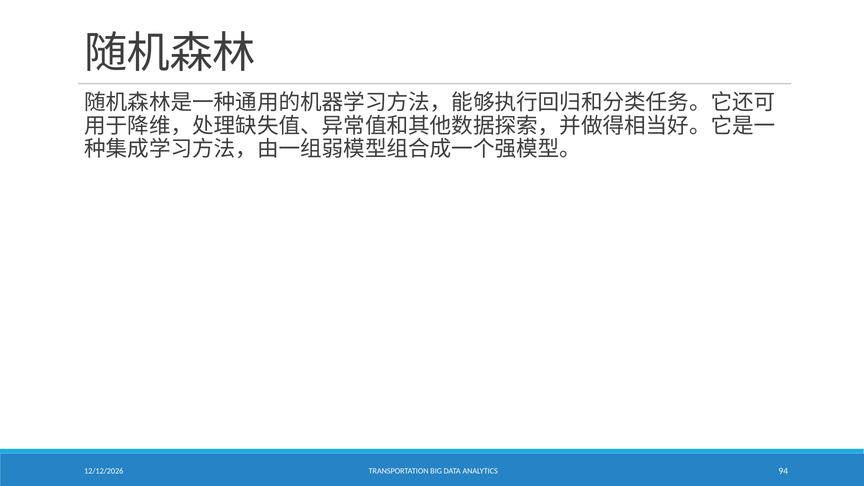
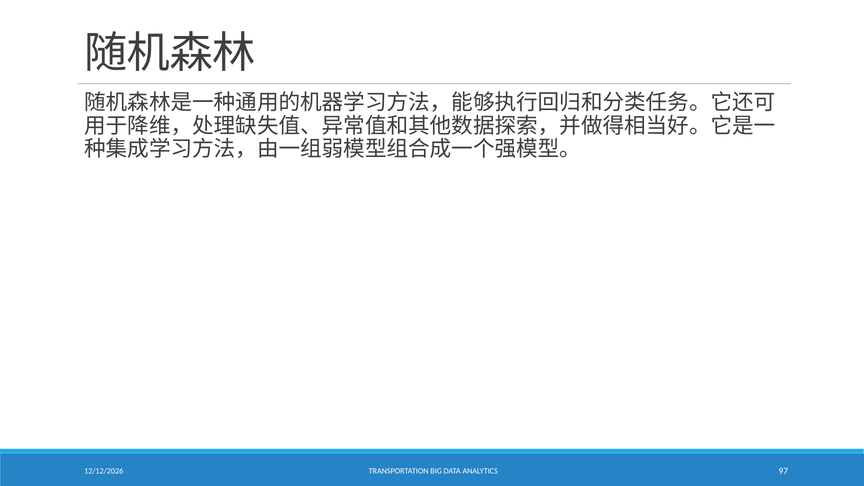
94: 94 -> 97 (783, 471)
